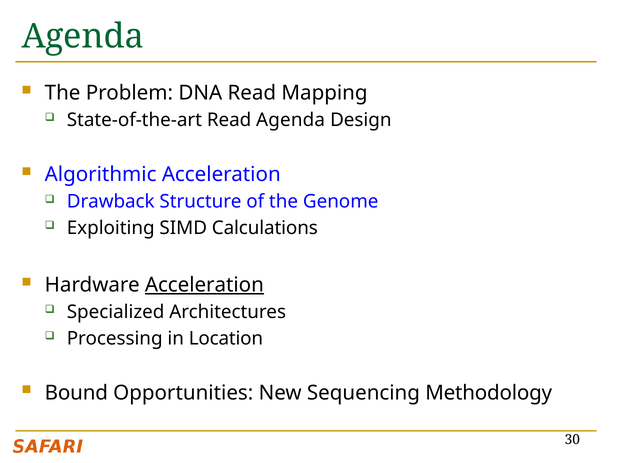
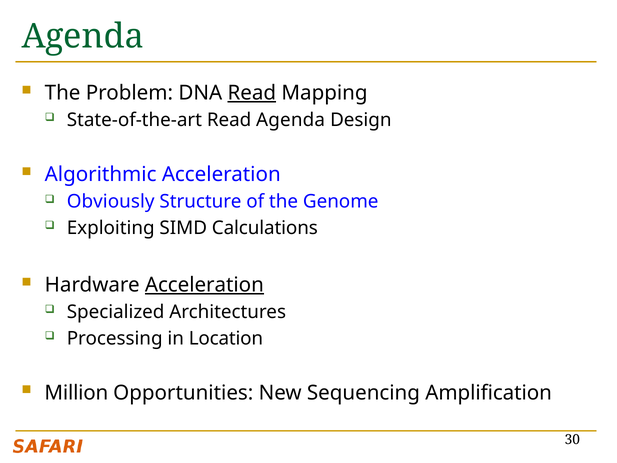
Read underline: none -> present (252, 93)
Drawback: Drawback -> Obviously (111, 202)
Bound: Bound -> Million (76, 393)
Methodology: Methodology -> Amplification (489, 393)
